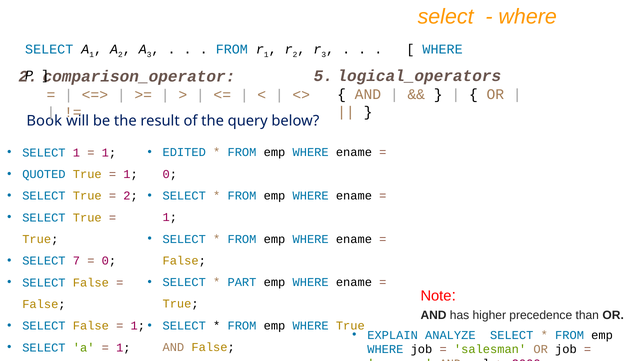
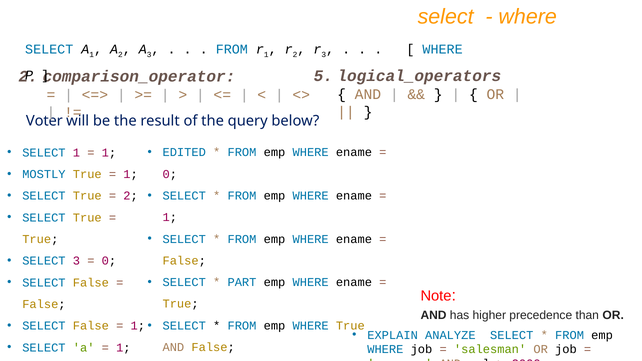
Book: Book -> Voter (44, 121)
QUOTED: QUOTED -> MOSTLY (44, 174)
SELECT 7: 7 -> 3 (76, 261)
